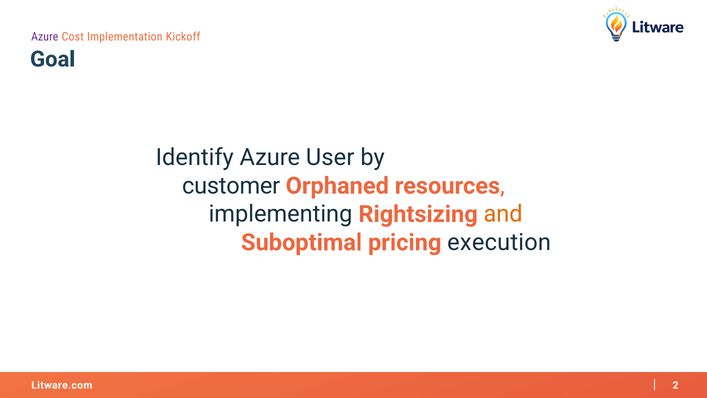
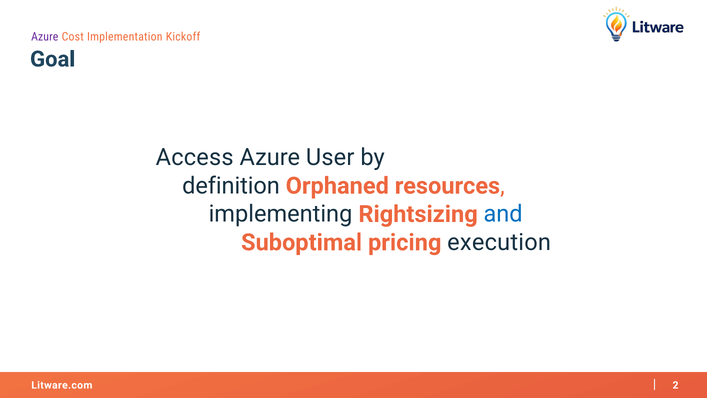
Identify: Identify -> Access (195, 157)
customer: customer -> definition (231, 186)
and colour: orange -> blue (503, 214)
